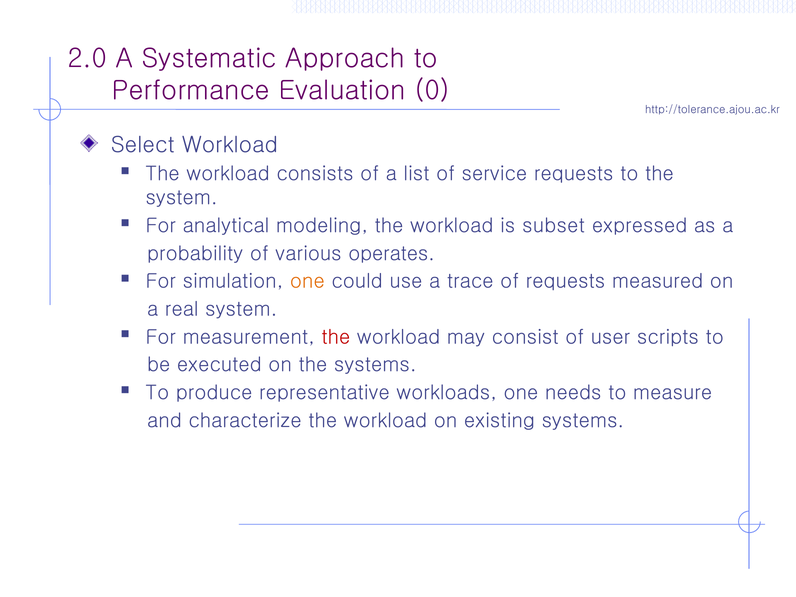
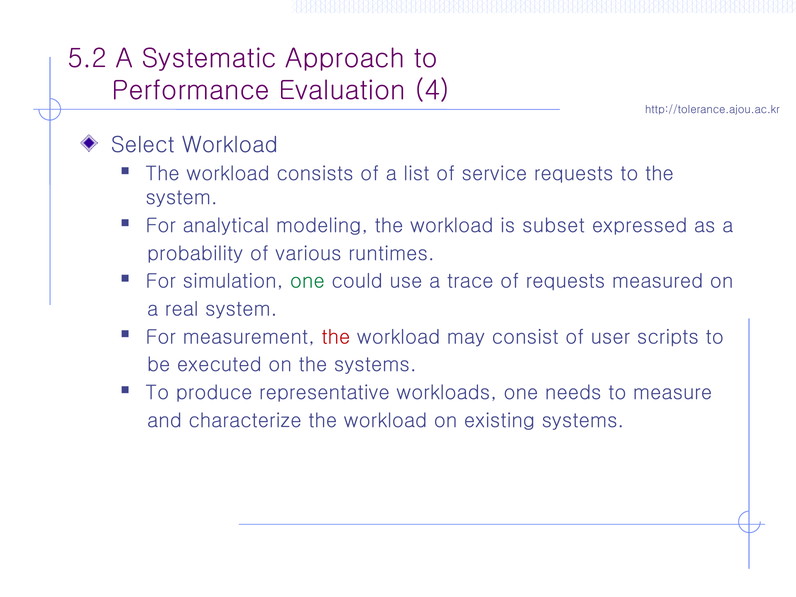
2.0: 2.0 -> 5.2 (87, 59)
0: 0 -> 4 (432, 91)
operates: operates -> runtimes (391, 253)
one colour: orange -> green (307, 281)
